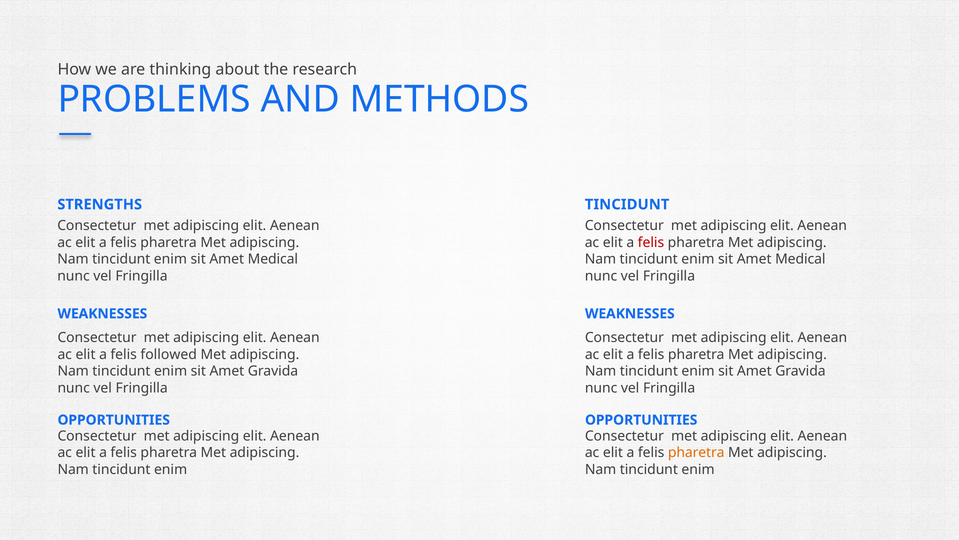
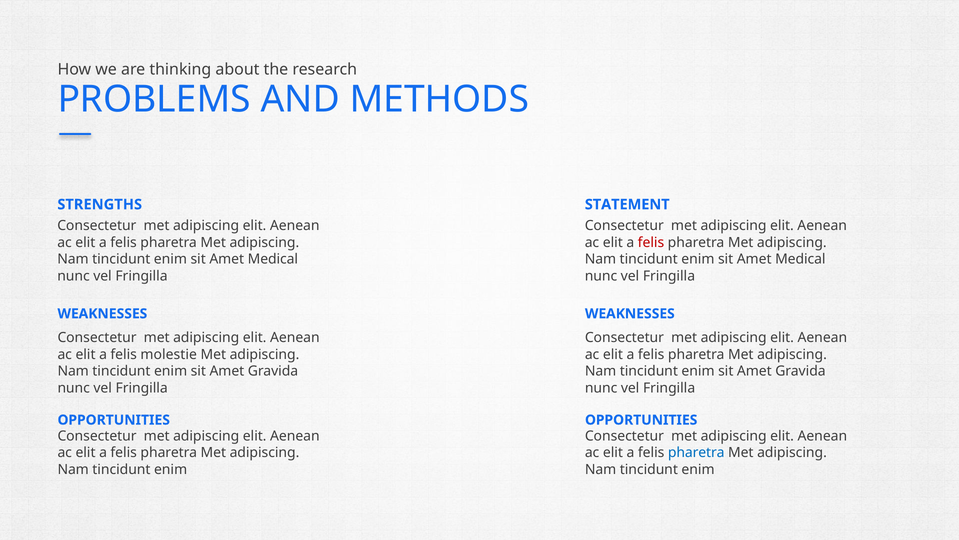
TINCIDUNT: TINCIDUNT -> STATEMENT (627, 204)
followed: followed -> molestie (169, 354)
pharetra colour: orange -> blue (696, 452)
